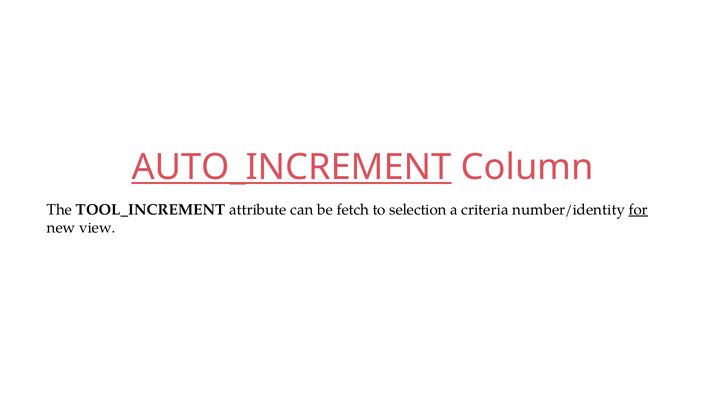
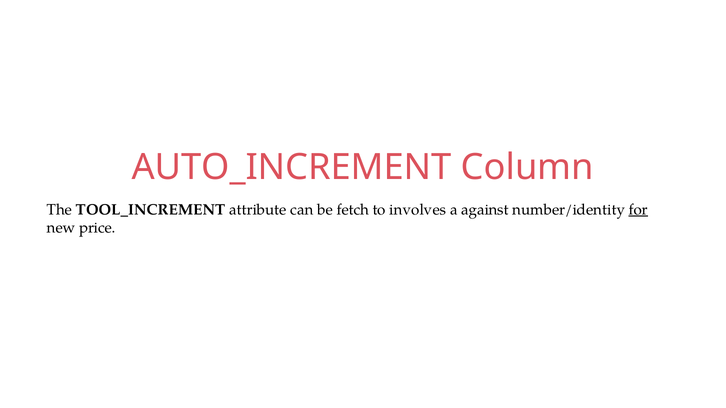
AUTO_INCREMENT underline: present -> none (292, 168)
selection: selection -> involves (418, 210)
criteria: criteria -> against (485, 210)
view: view -> price (97, 228)
